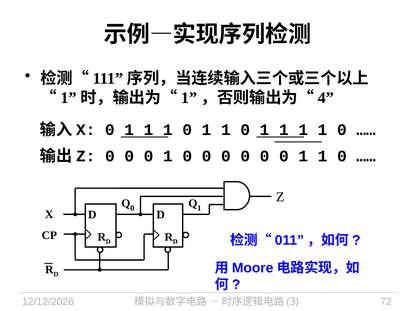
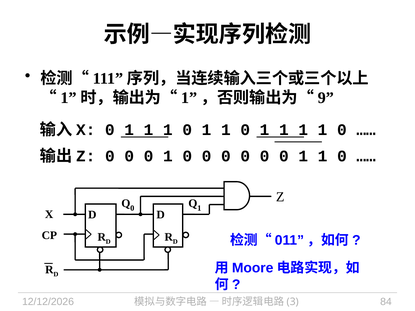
4: 4 -> 9 (326, 98)
72: 72 -> 84 (386, 302)
